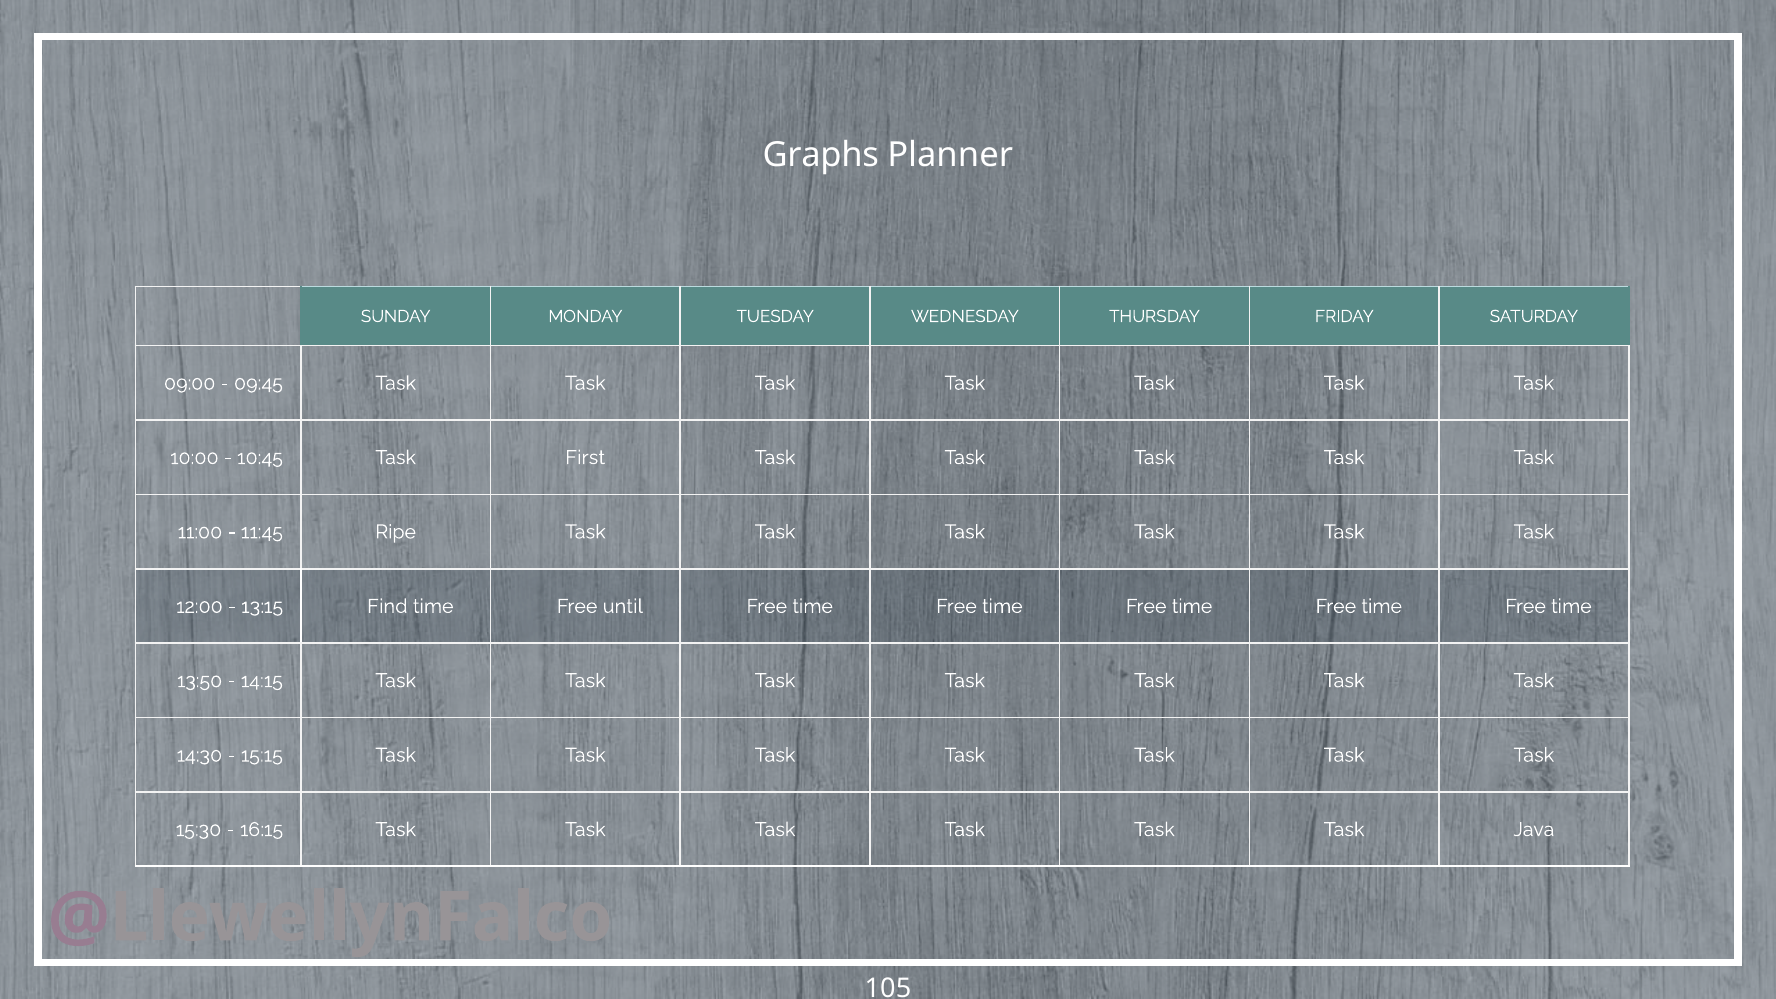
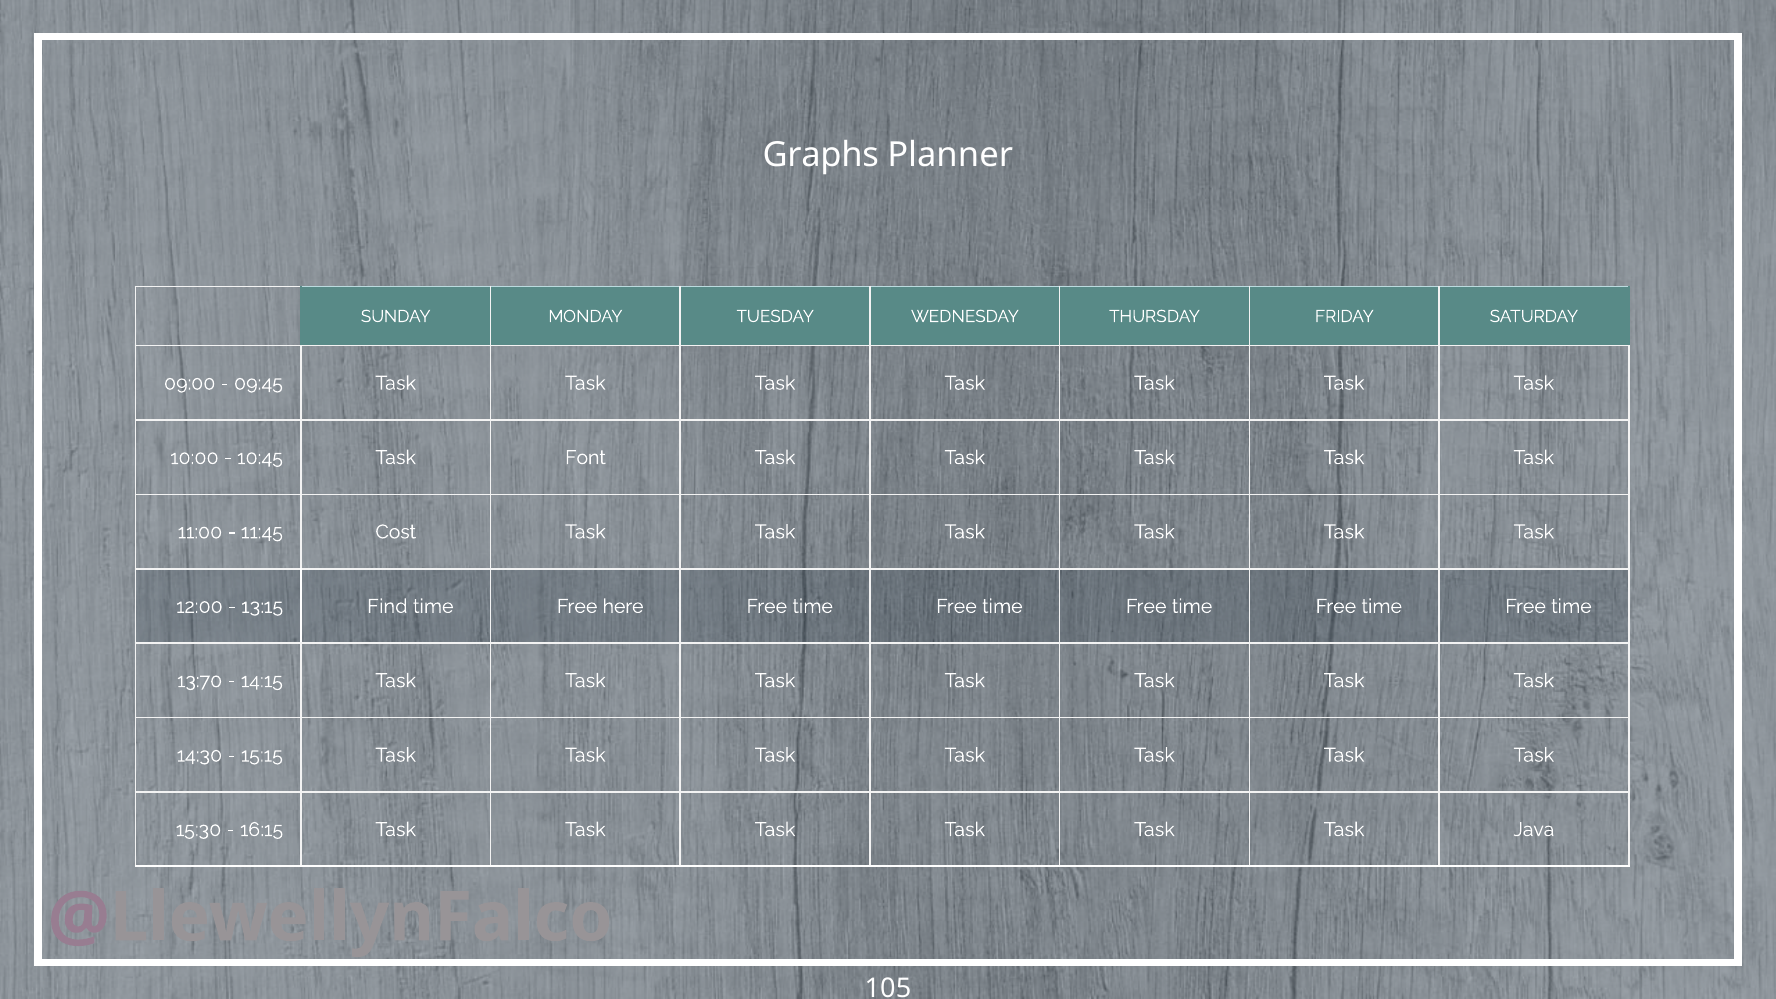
First: First -> Font (585, 458)
Ripe: Ripe -> Cost (396, 532)
until: until -> here (623, 606)
13:50: 13:50 -> 13:70 (200, 681)
